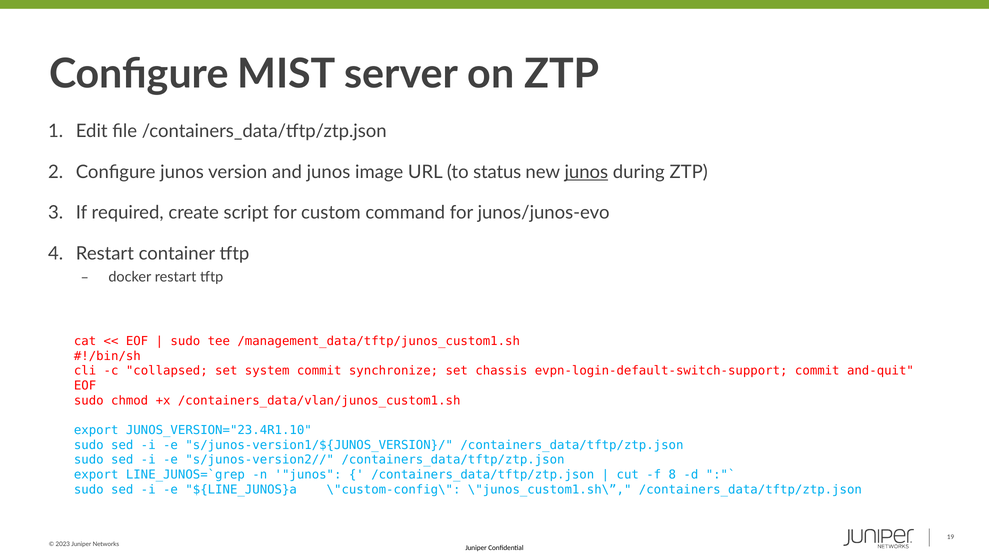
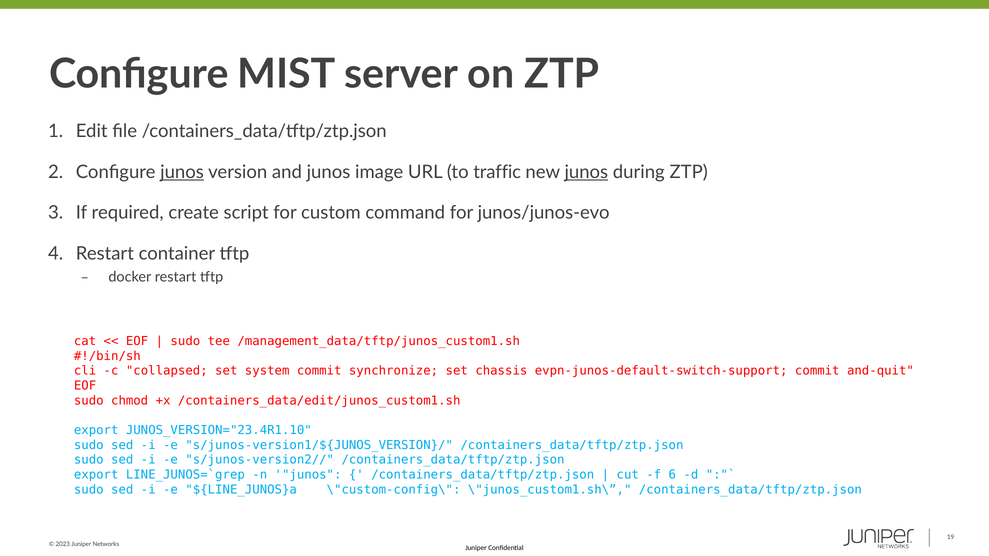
junos underline: none -> present (182, 172)
status: status -> traffic (497, 172)
evpn-login-default-switch-support: evpn-login-default-switch-support -> evpn-junos-default-switch-support (661, 371)
/containers_data/vlan/junos_custom1.sh: /containers_data/vlan/junos_custom1.sh -> /containers_data/edit/junos_custom1.sh (319, 401)
8: 8 -> 6 (672, 475)
